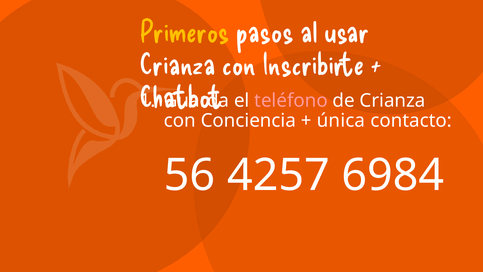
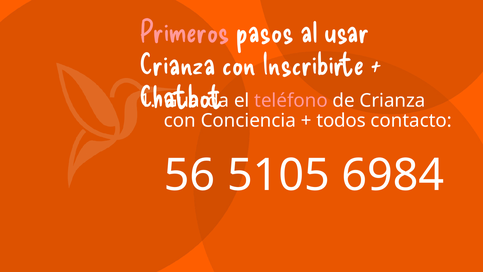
Primeros colour: yellow -> pink (185, 32)
única: única -> todos (341, 121)
4257: 4257 -> 5105 (278, 175)
